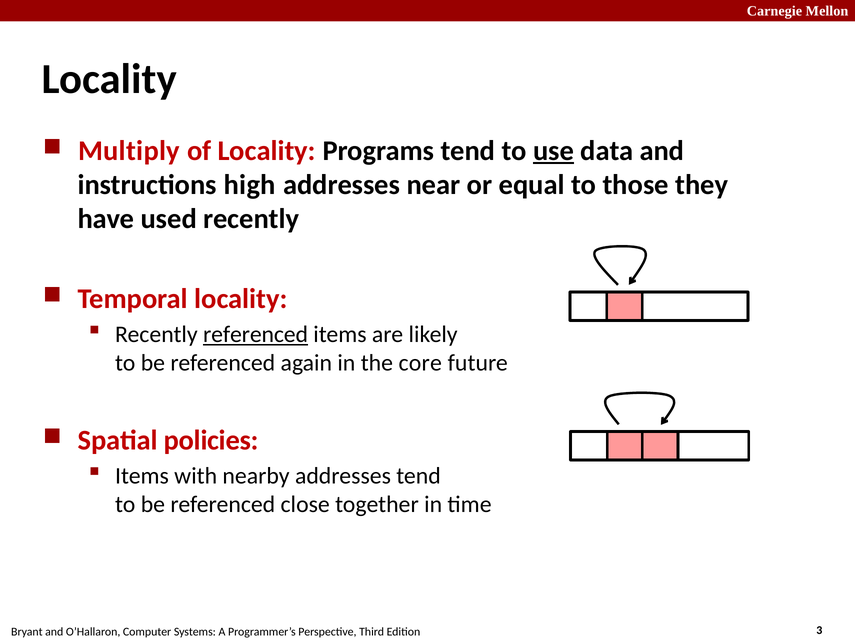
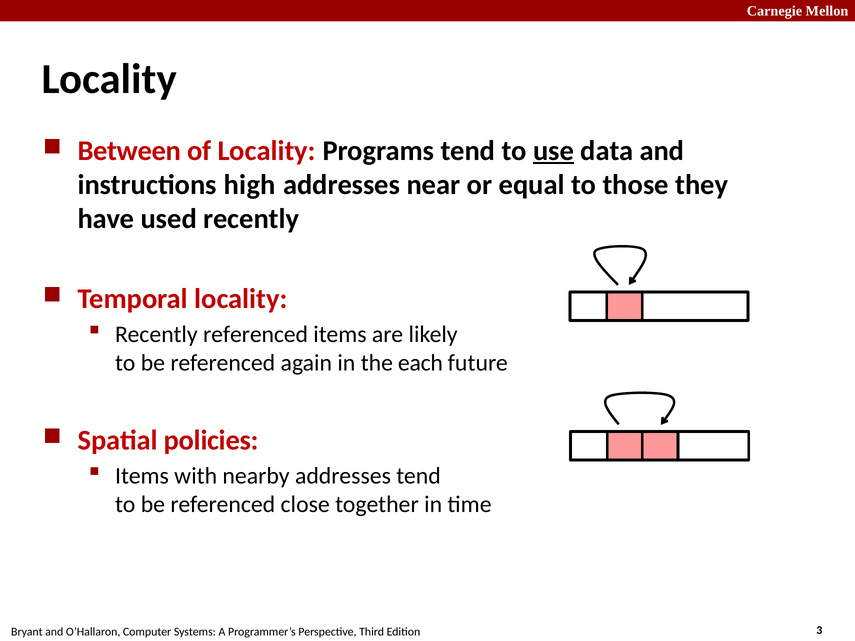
Multiply: Multiply -> Between (129, 151)
referenced underline: present -> none (256, 335)
core: core -> each (420, 363)
